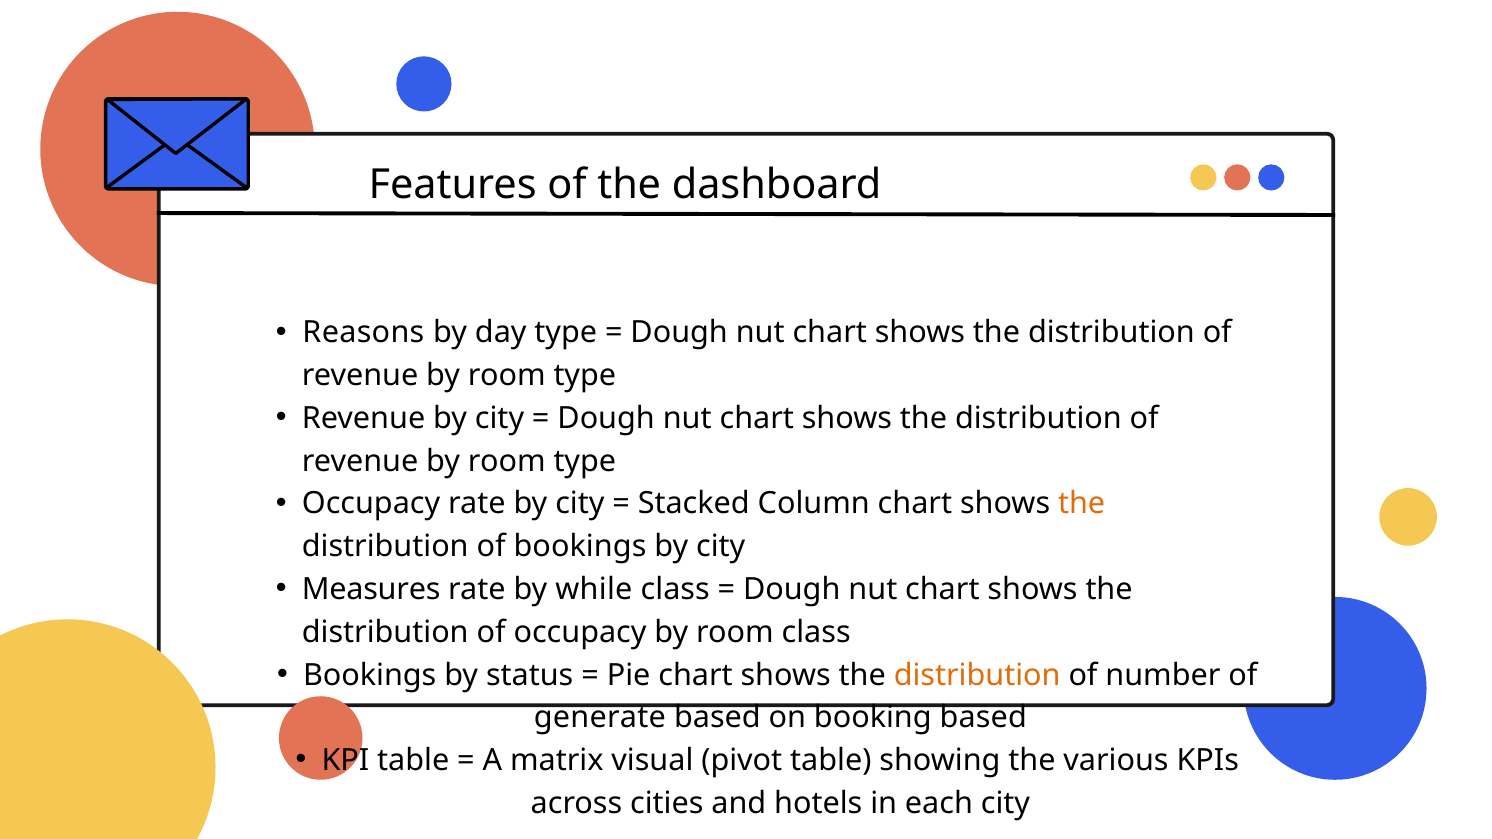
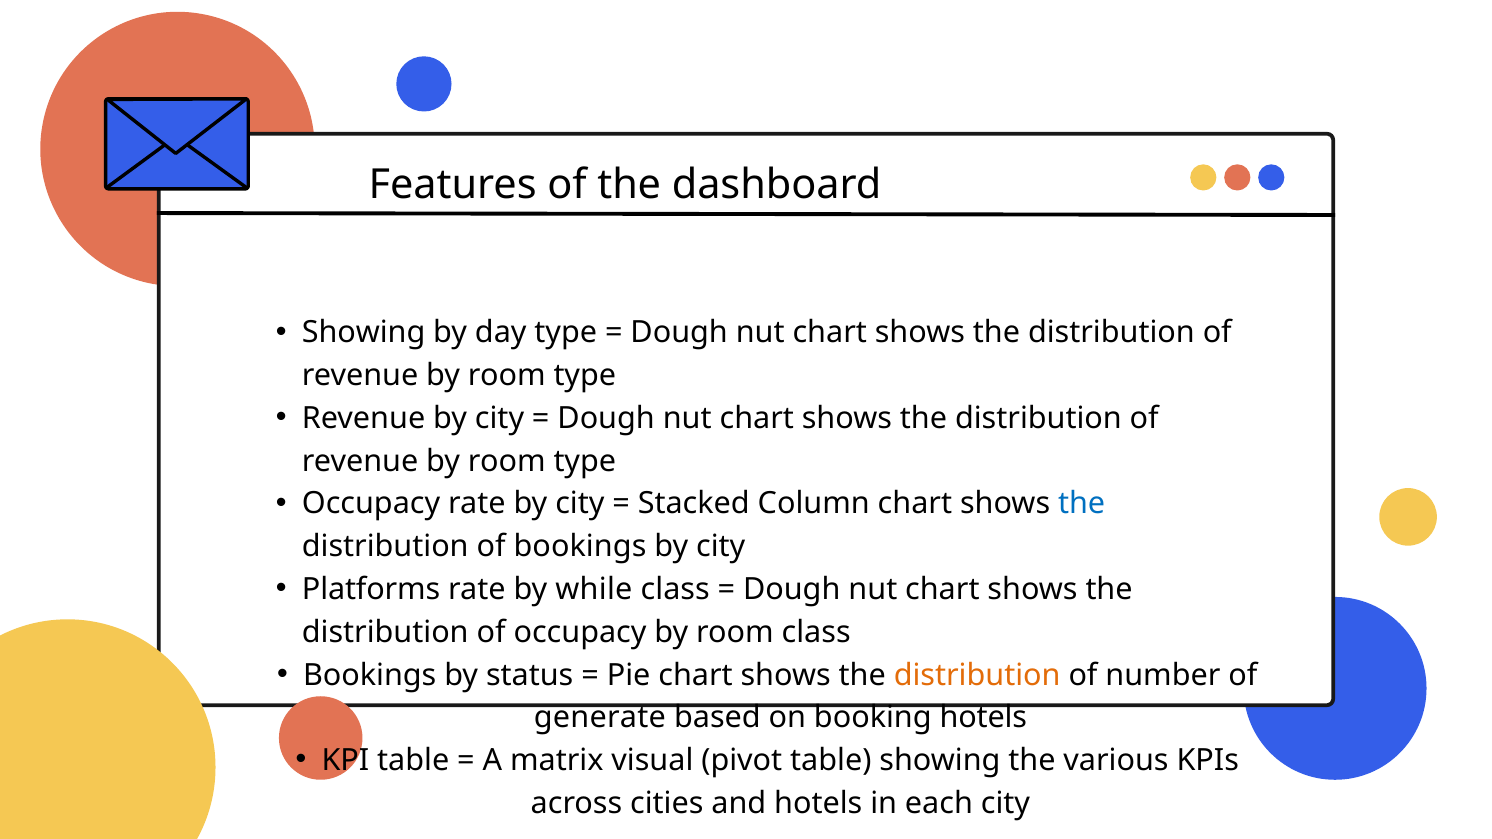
Reasons: Reasons -> Showing (364, 333)
the colour: orange -> blue (1082, 504)
Measures: Measures -> Platforms (371, 590)
booking based: based -> hotels (983, 718)
